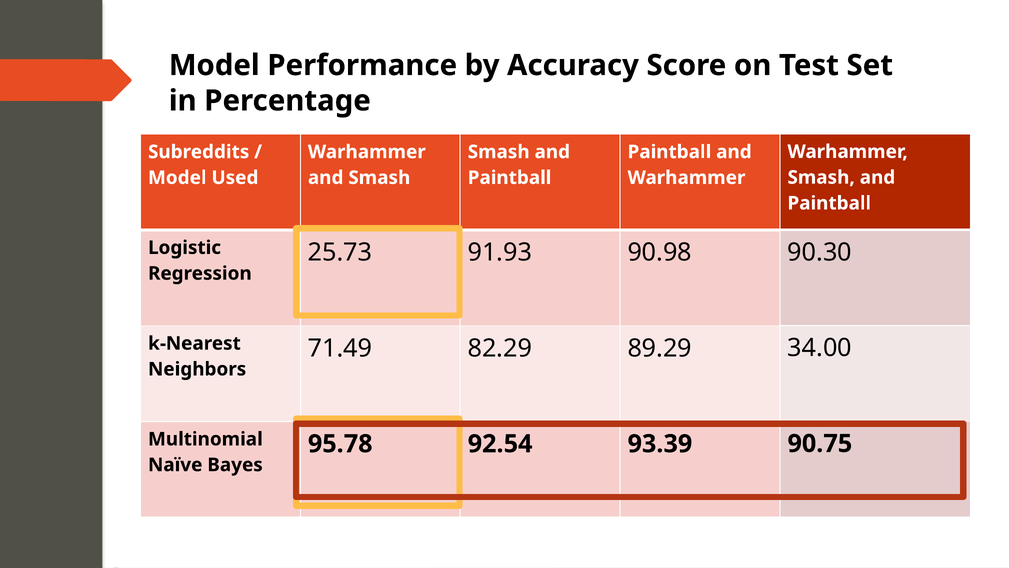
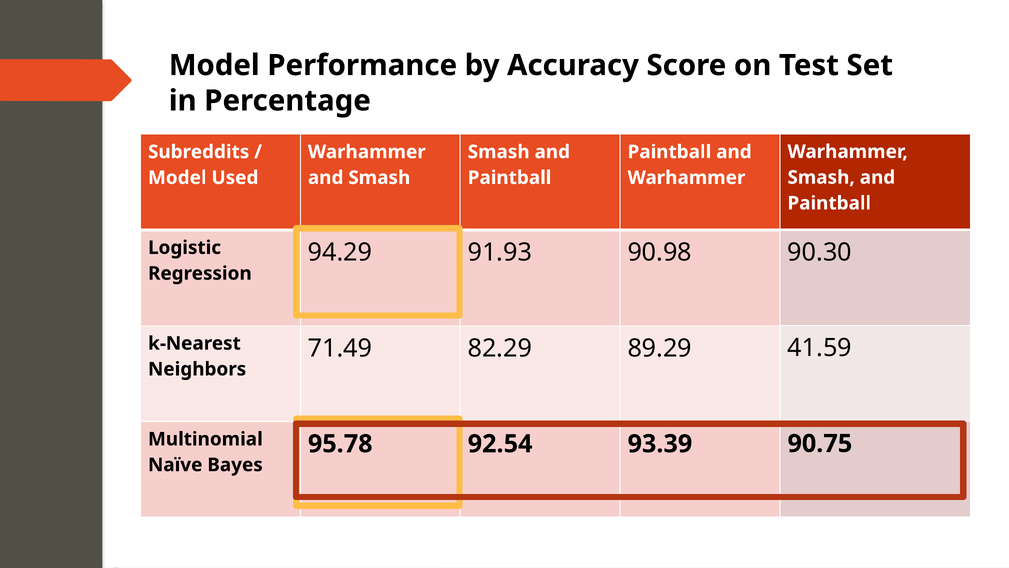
25.73: 25.73 -> 94.29 (340, 252)
34.00: 34.00 -> 41.59 (820, 348)
